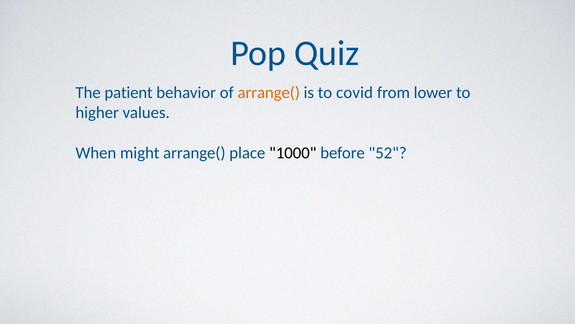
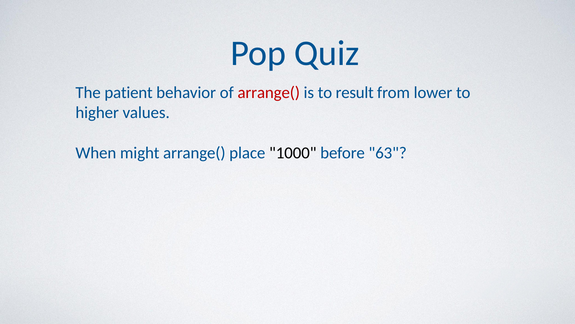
arrange( colour: orange -> red (269, 92)
covid: covid -> result (355, 92)
52: 52 -> 63 (388, 153)
